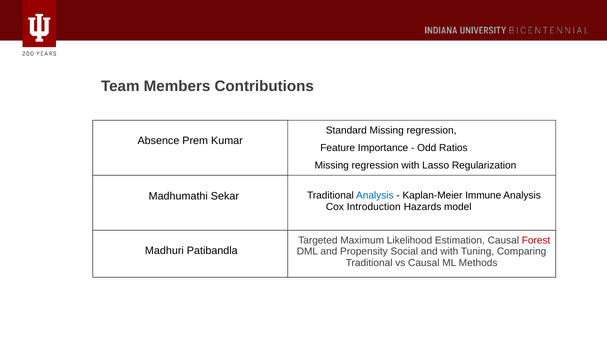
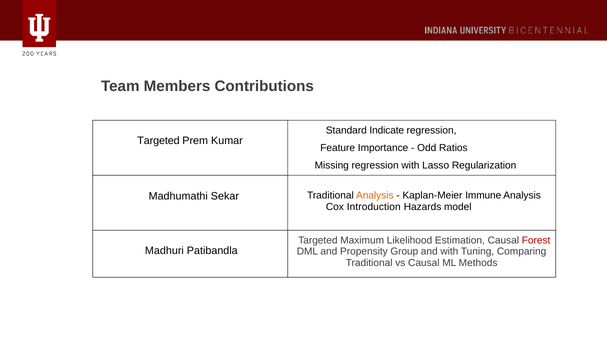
Standard Missing: Missing -> Indicate (387, 130)
Absence: Absence -> Targeted (158, 141)
Analysis colour: blue -> orange (375, 196)
Social: Social -> Group (404, 252)
